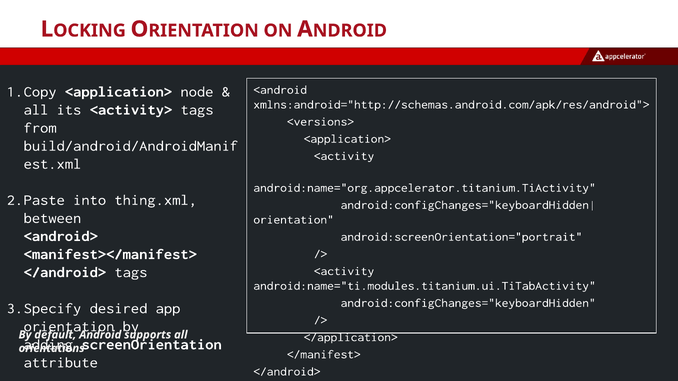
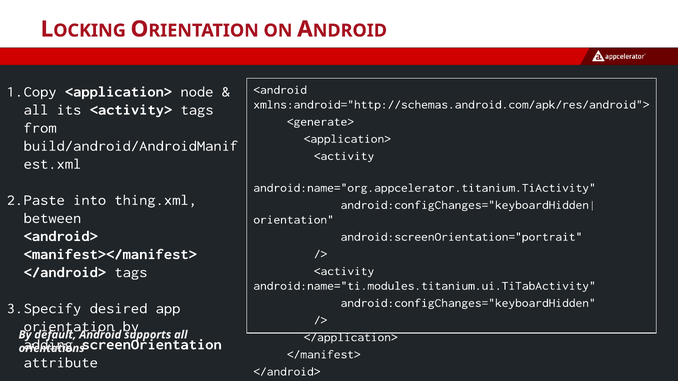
<versions>: <versions> -> <generate> (320, 122)
